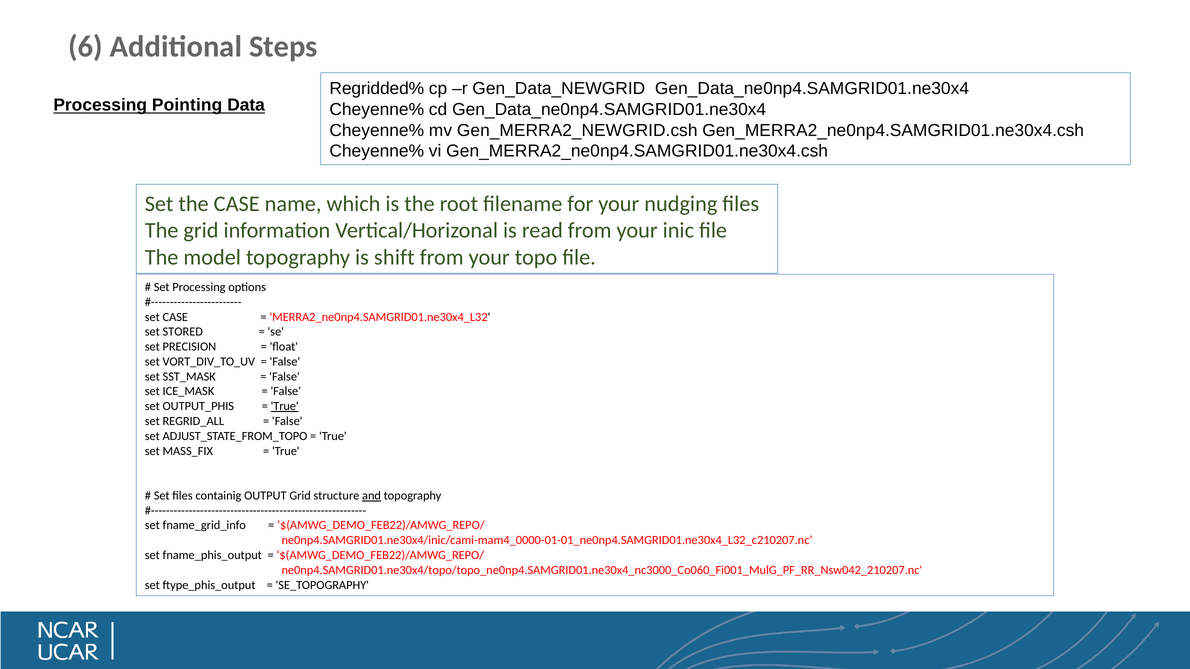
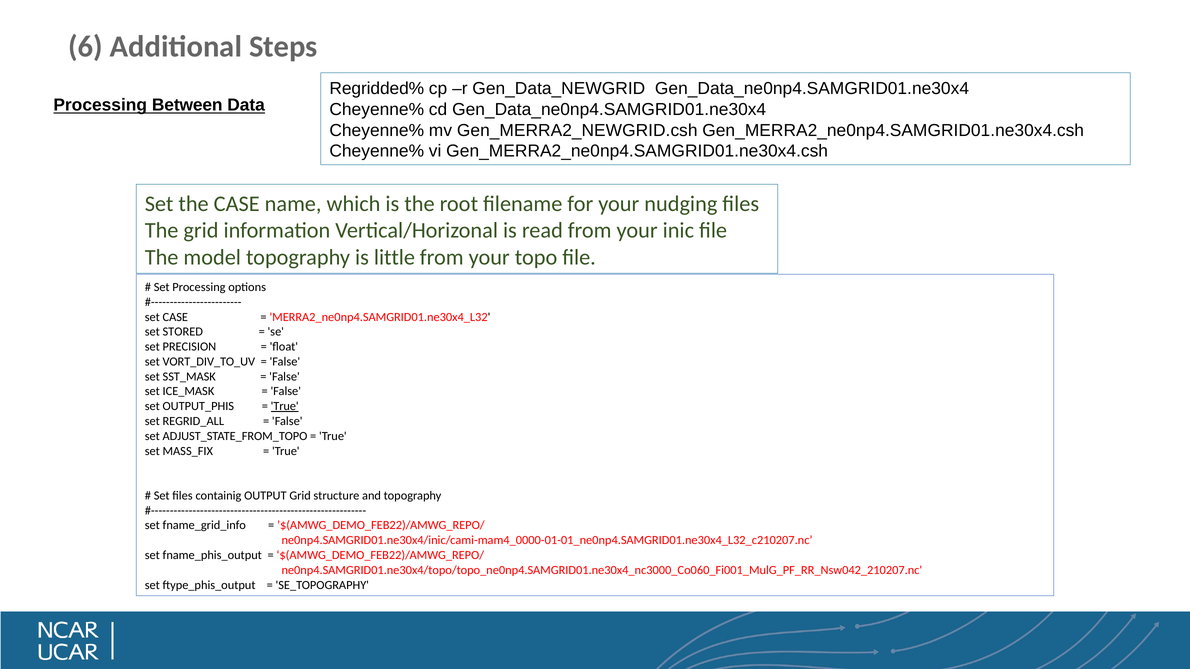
Pointing: Pointing -> Between (187, 105)
shift: shift -> little (394, 257)
and underline: present -> none (372, 496)
